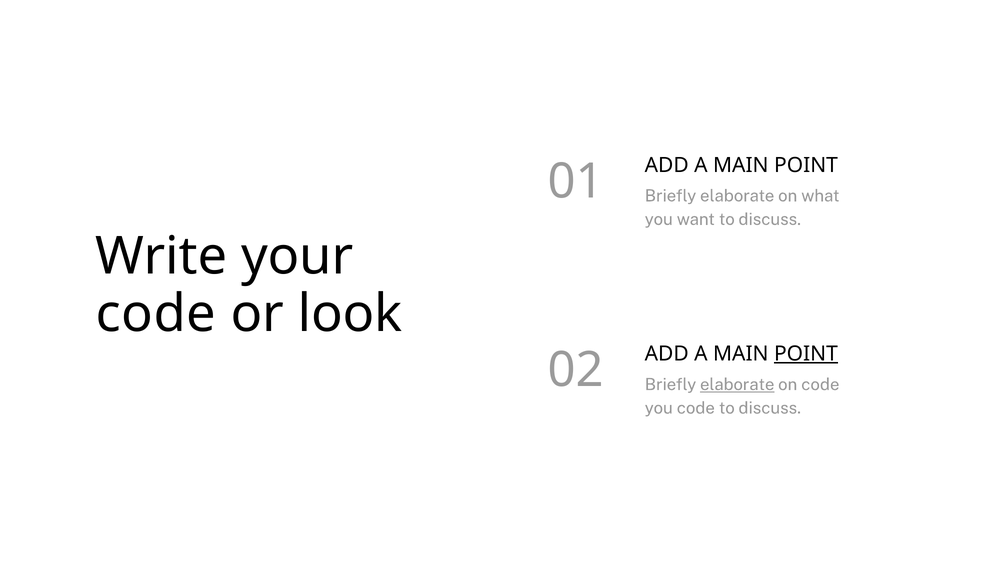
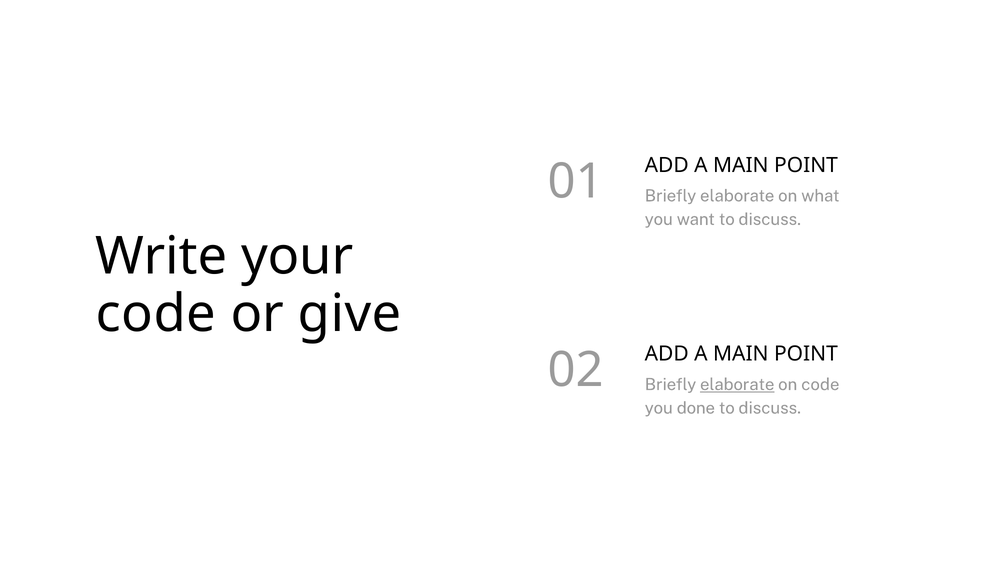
look: look -> give (350, 314)
POINT underline: present -> none (806, 354)
you code: code -> done (696, 408)
